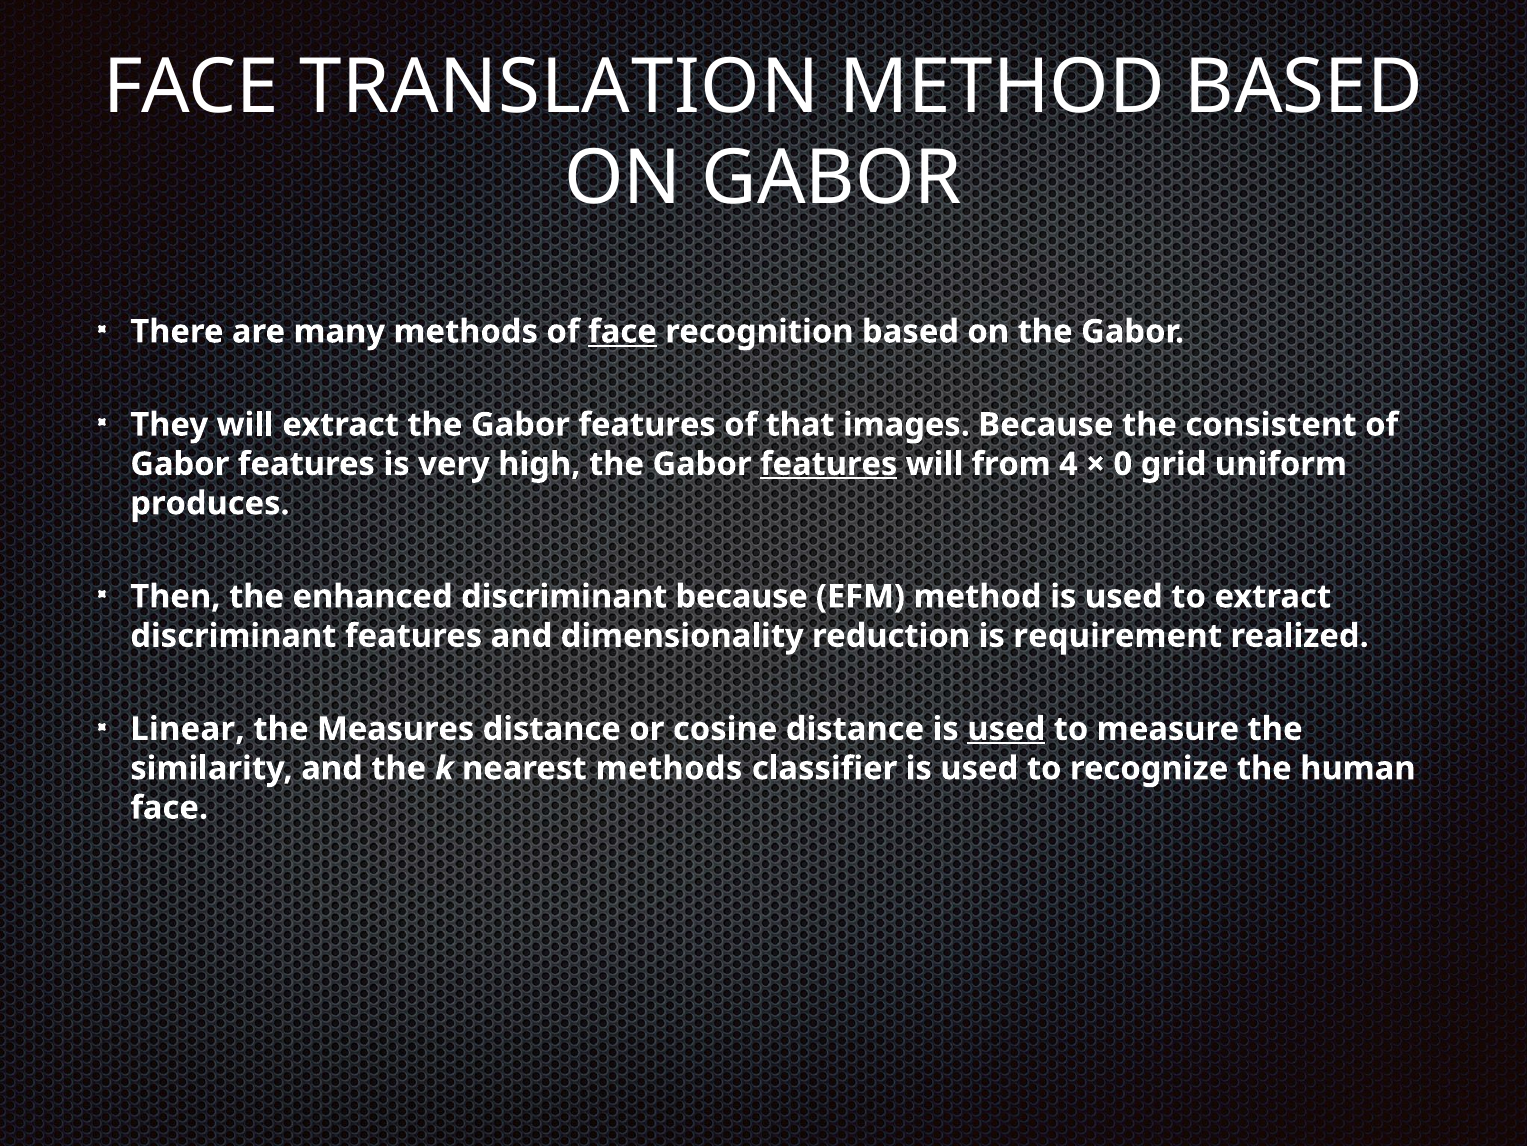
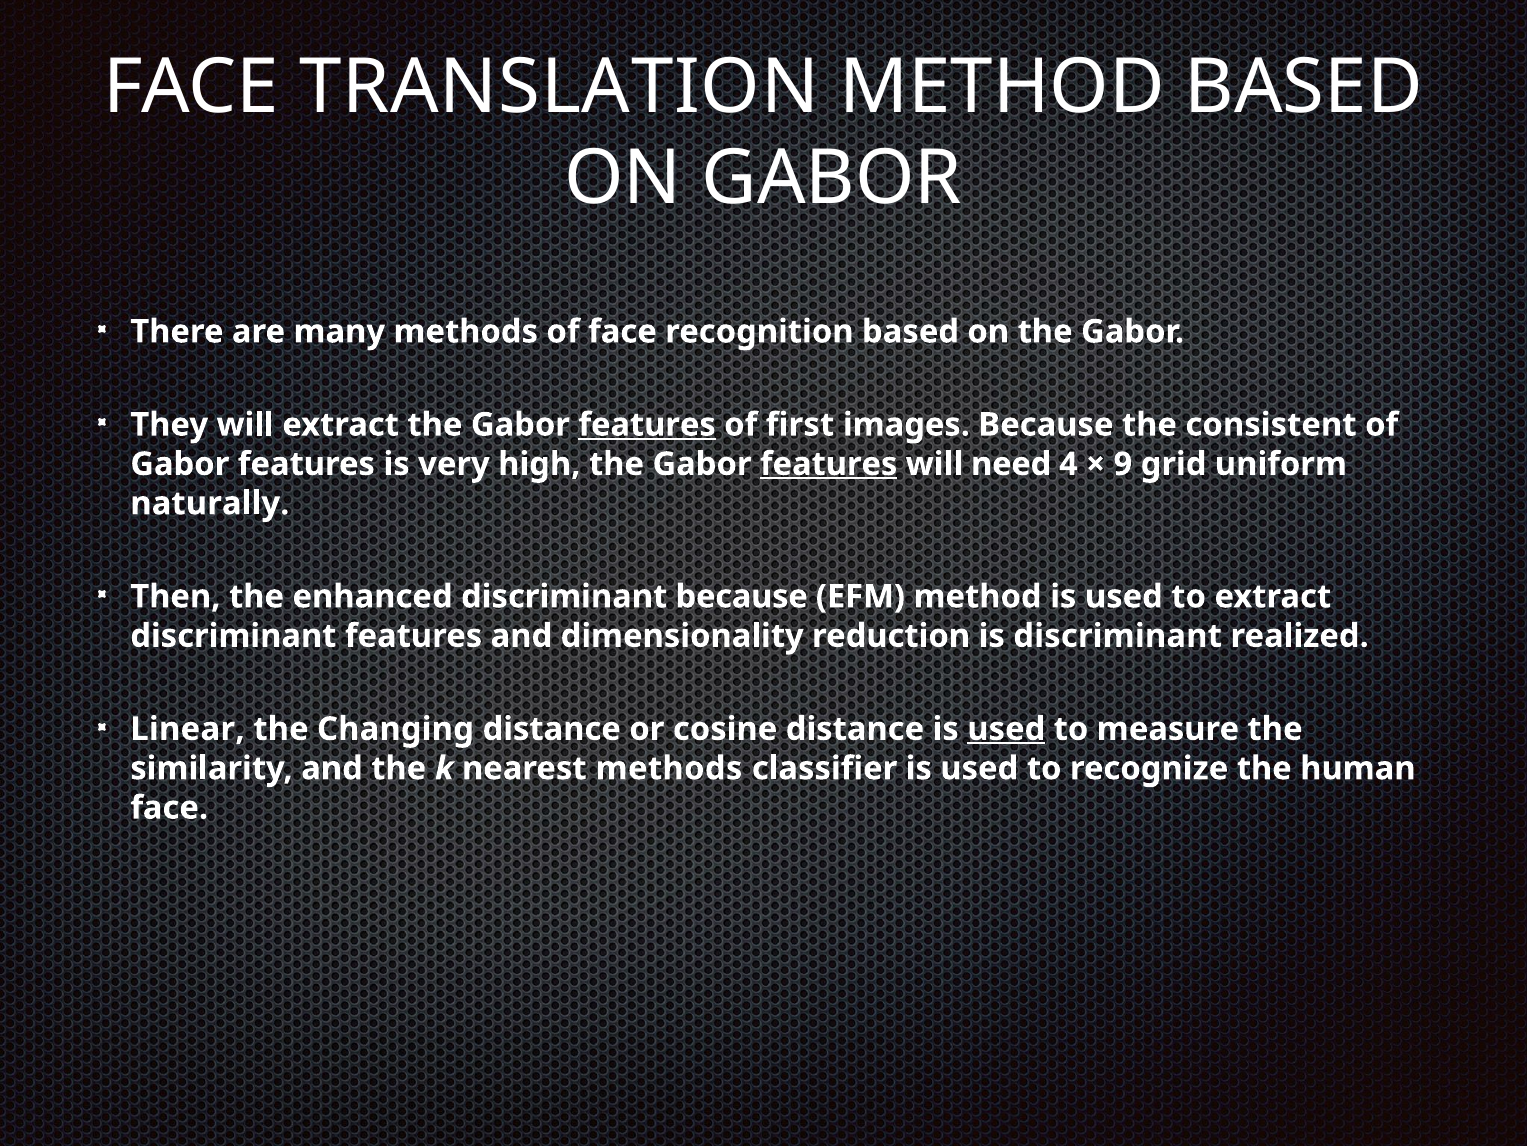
face underline: present -> none (622, 331)
features underline: none -> present (647, 424)
that: that -> first (800, 424)
from: from -> need (1011, 464)
0: 0 -> 9 (1123, 464)
produces: produces -> naturally (210, 503)
is requirement: requirement -> discriminant (1118, 636)
Measures: Measures -> Changing (395, 729)
